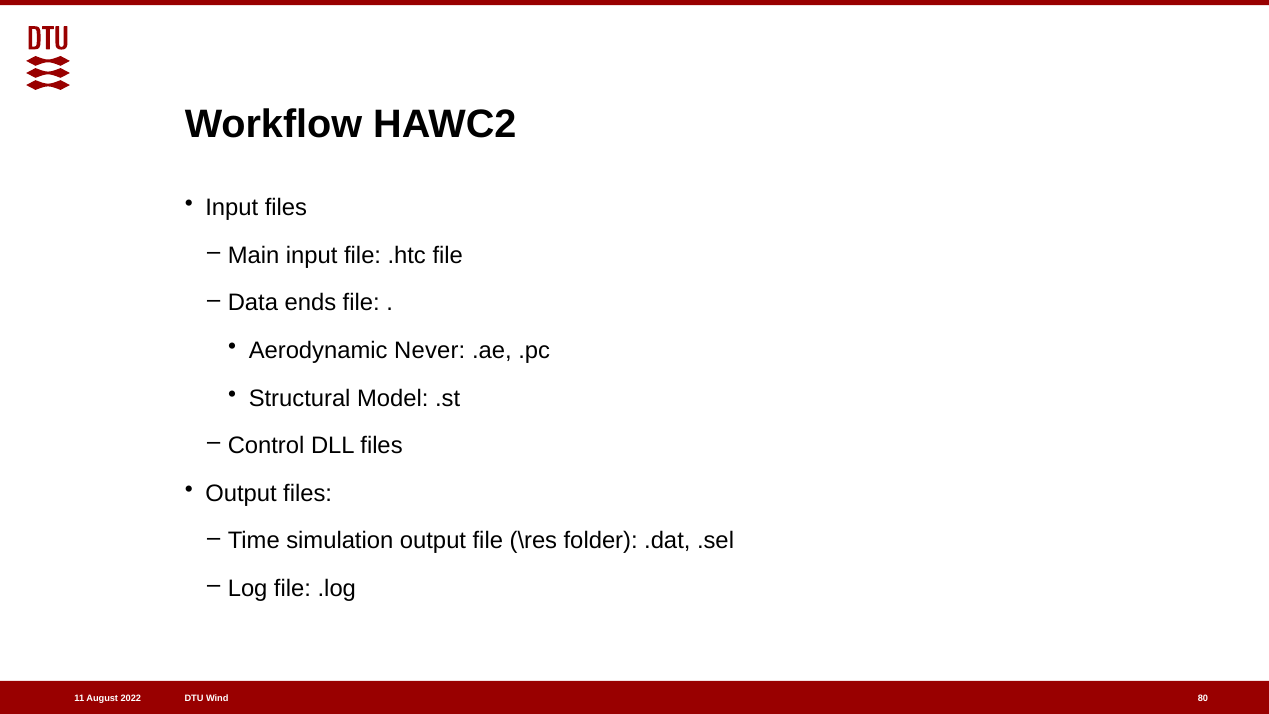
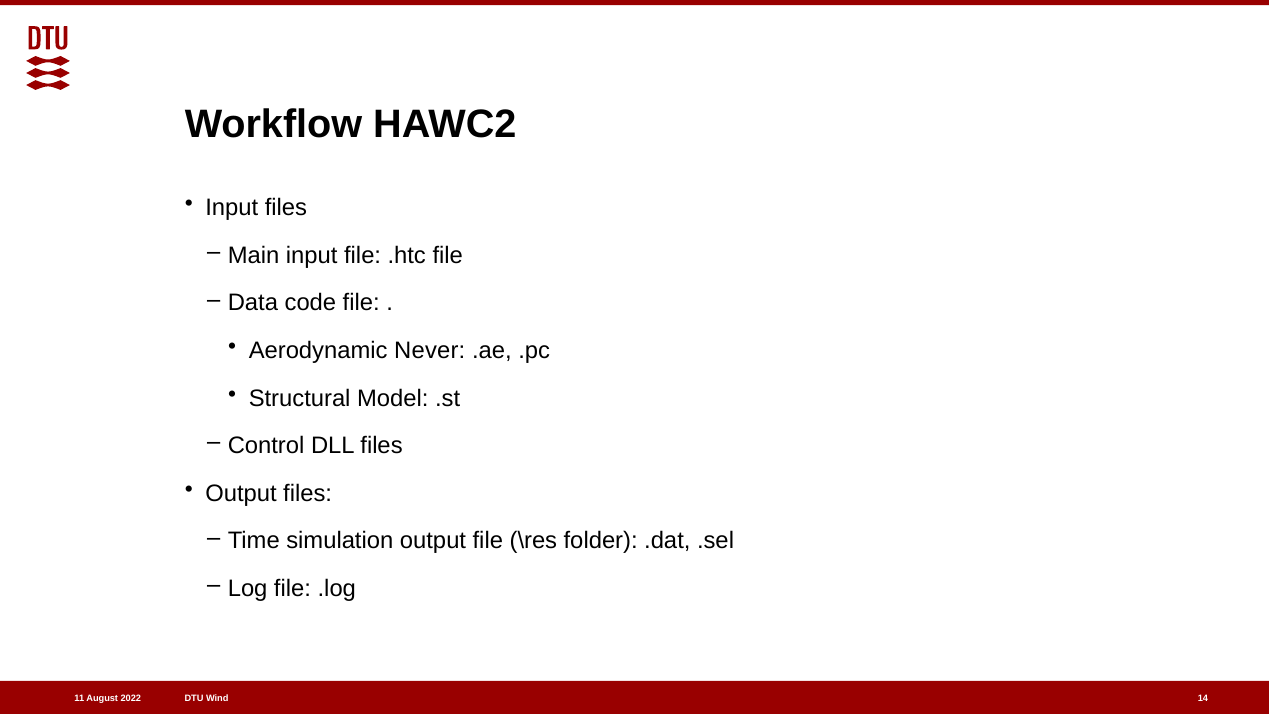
ends: ends -> code (310, 303)
80: 80 -> 14 (1203, 698)
